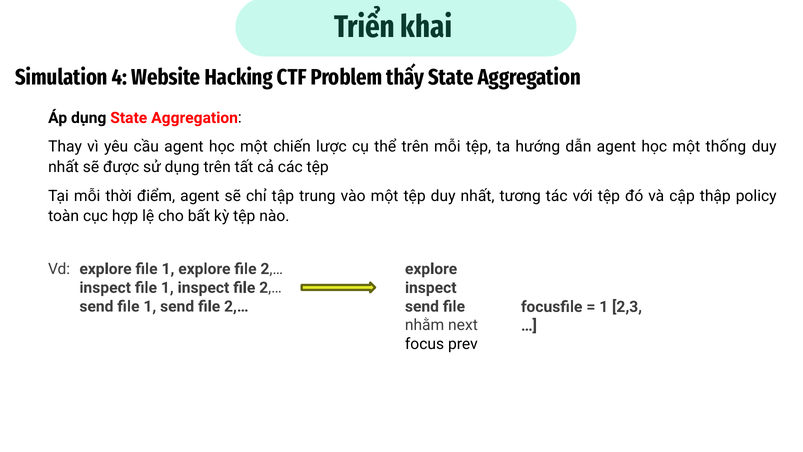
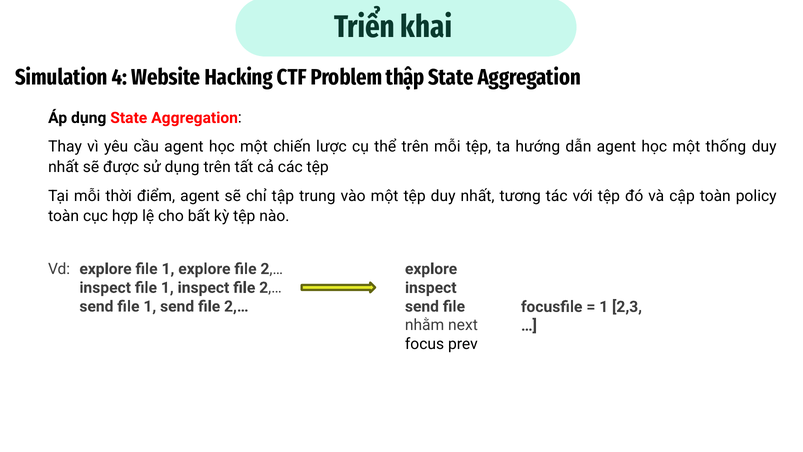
thấy: thấy -> thập (405, 77)
cập thập: thập -> toàn (715, 196)
